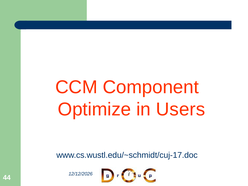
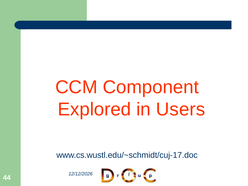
Optimize: Optimize -> Explored (94, 109)
